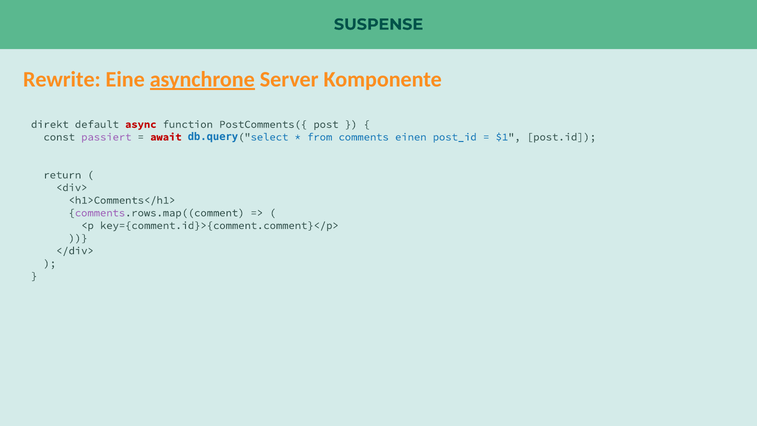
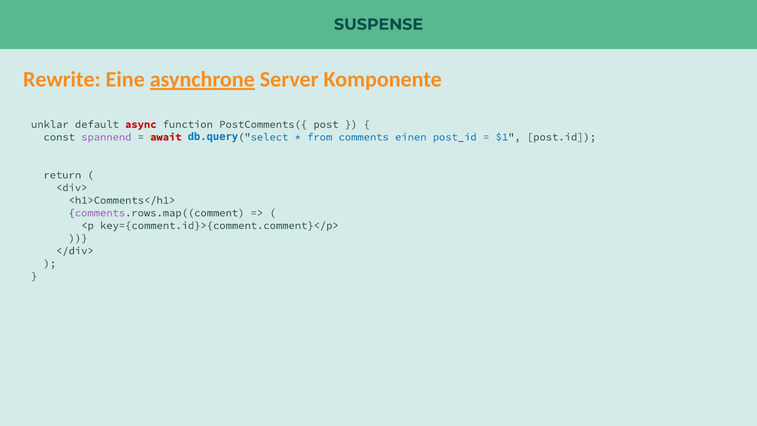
direkt: direkt -> unklar (50, 124)
passiert: passiert -> spannend (106, 137)
